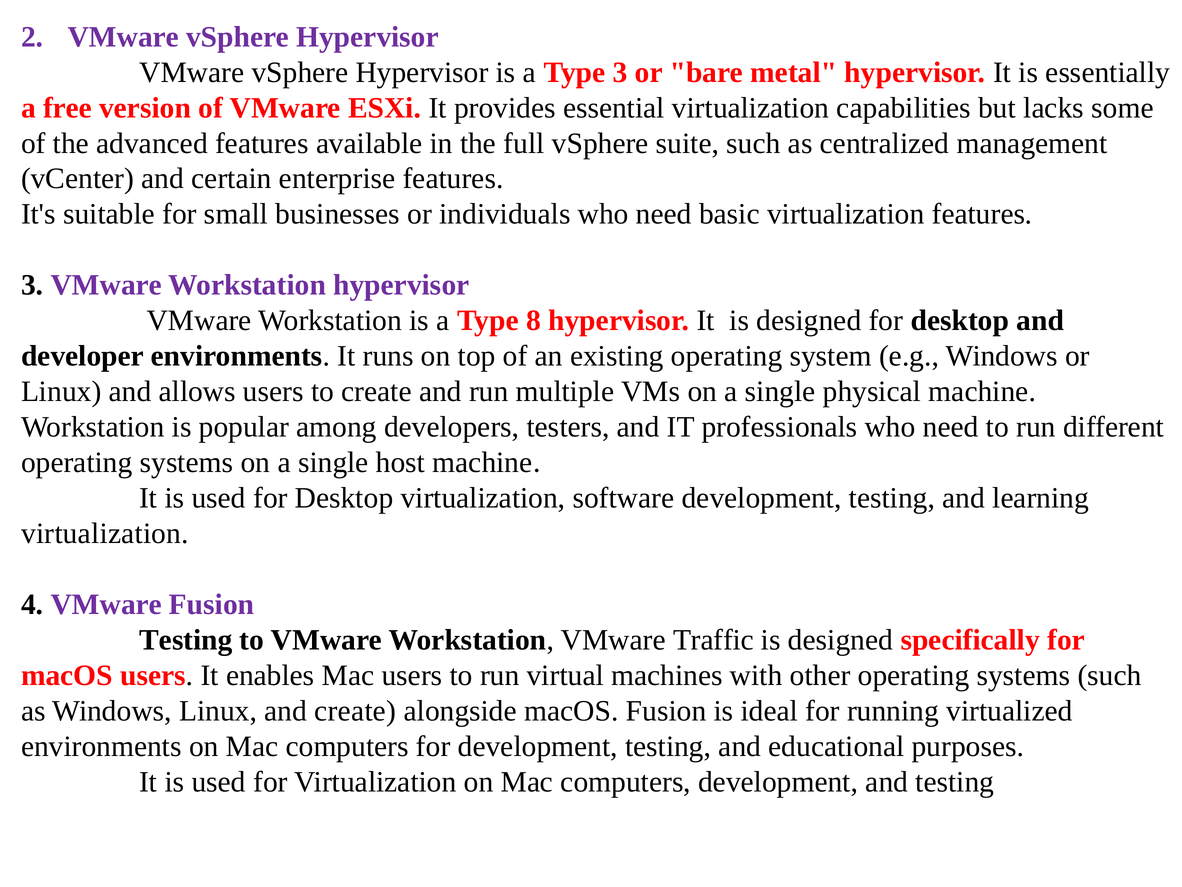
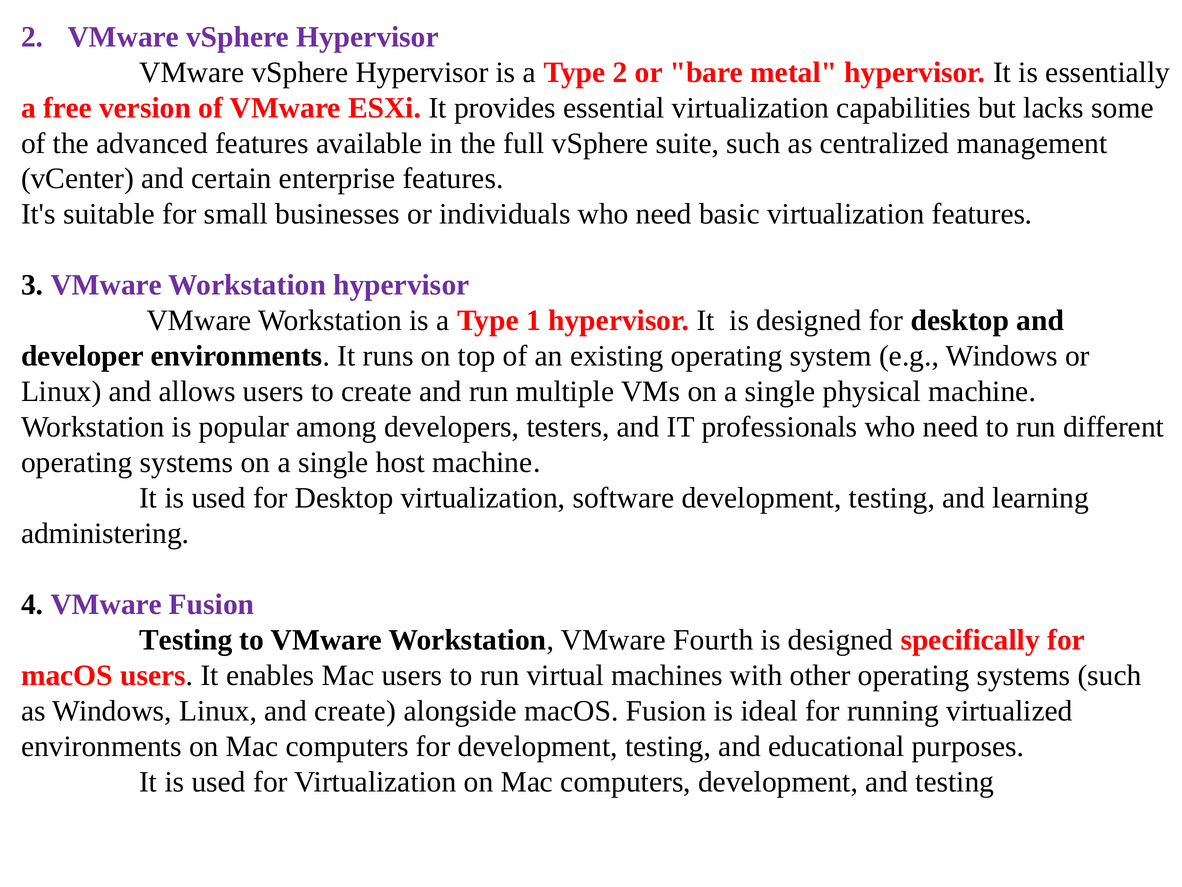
Type 3: 3 -> 2 (620, 72)
8: 8 -> 1 (534, 320)
virtualization: virtualization -> administering (105, 533)
Traffic: Traffic -> Fourth (713, 640)
